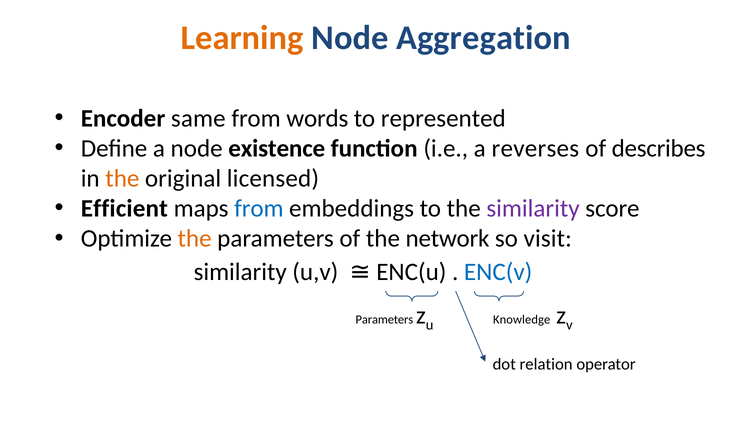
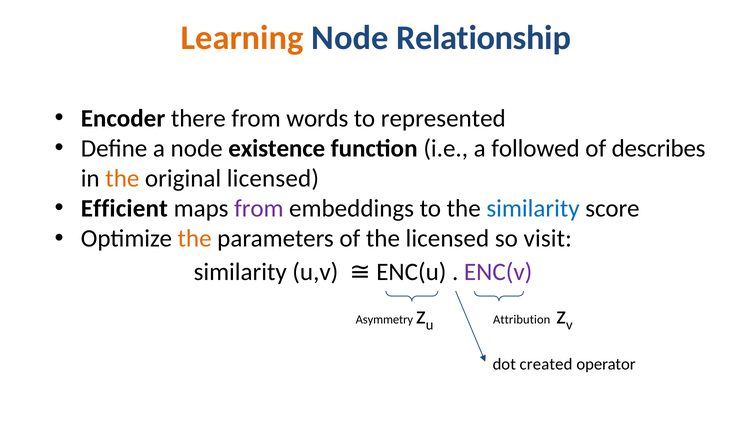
Aggregation: Aggregation -> Relationship (484, 38)
same: same -> there (198, 118)
reverses: reverses -> followed (536, 148)
from colour: blue -> purple (259, 209)
similarity colour: purple -> blue (533, 209)
the network: network -> licensed (447, 239)
ENC(v colour: blue -> purple (498, 272)
Parameters: Parameters -> Asymmetry (384, 320)
Knowledge: Knowledge -> Attribution (522, 320)
relation: relation -> created (546, 364)
